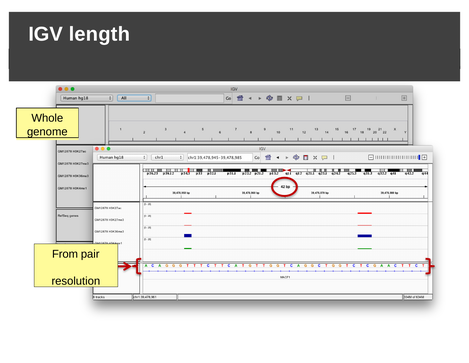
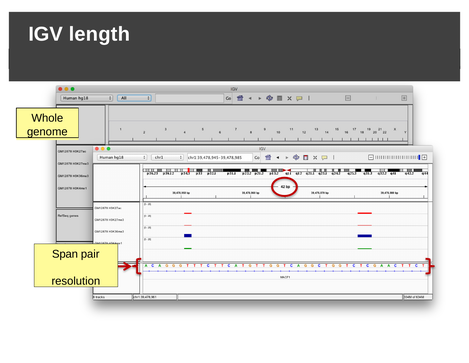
From: From -> Span (65, 254)
